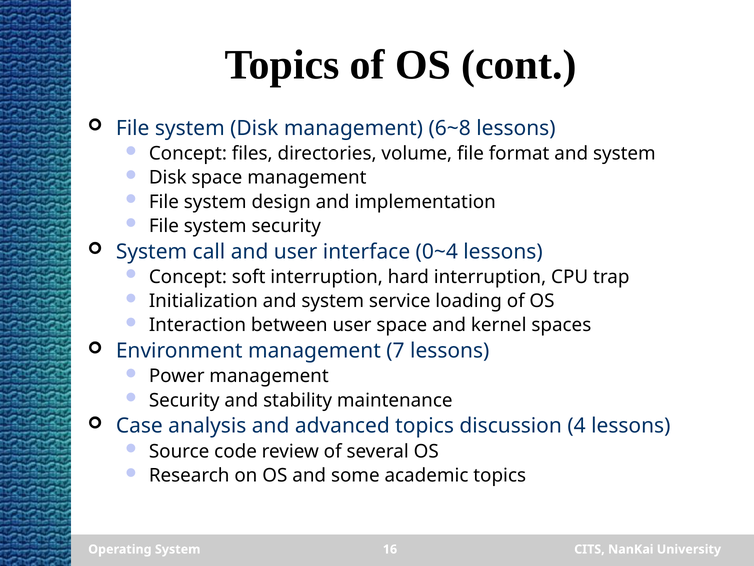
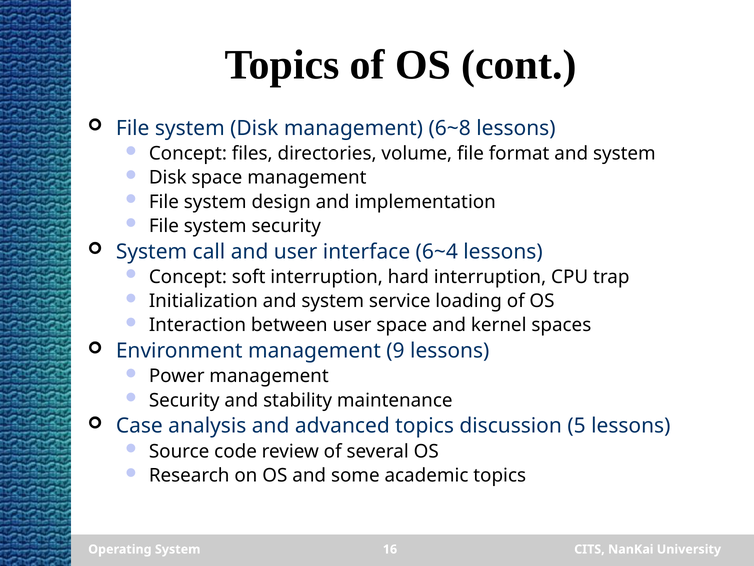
0~4: 0~4 -> 6~4 (437, 251)
7: 7 -> 9 (395, 351)
4: 4 -> 5 (577, 426)
